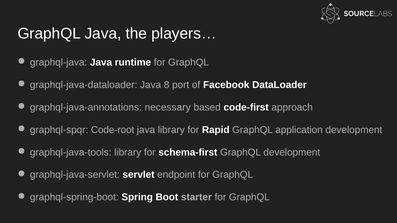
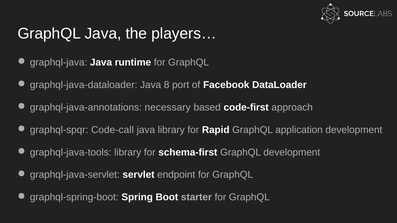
Code-root: Code-root -> Code-call (113, 130)
